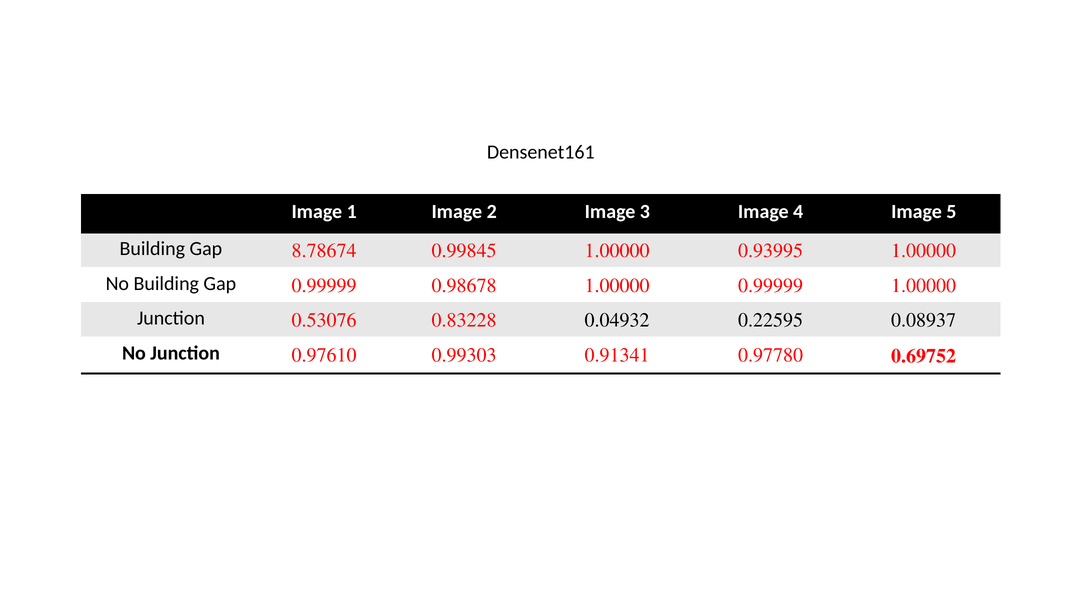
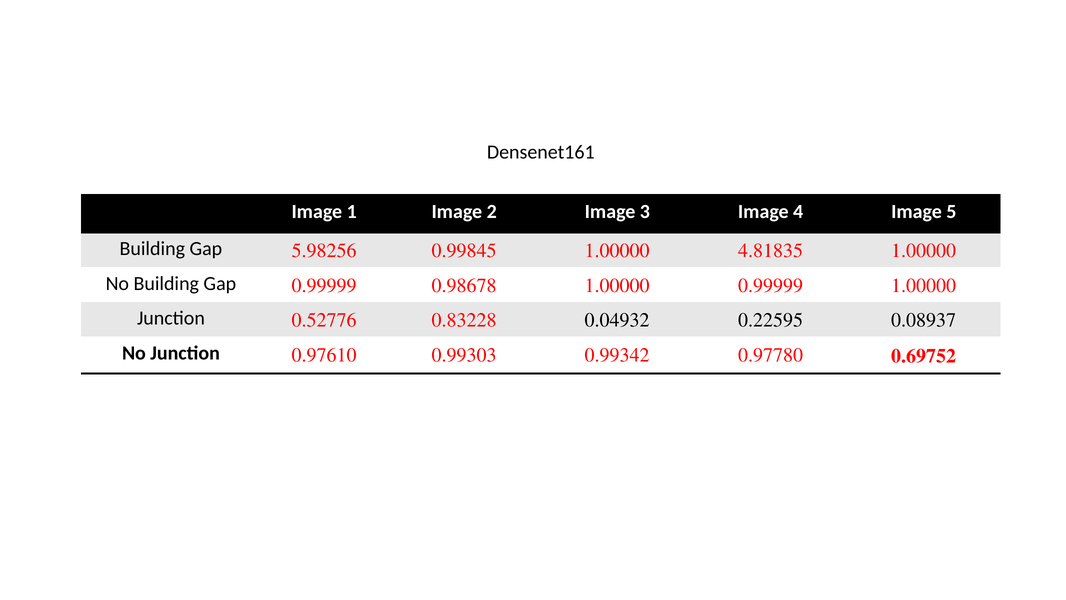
8.78674: 8.78674 -> 5.98256 (324, 251)
0.93995: 0.93995 -> 4.81835 (771, 251)
0.53076: 0.53076 -> 0.52776 (324, 320)
0.91341: 0.91341 -> 0.99342 (617, 355)
